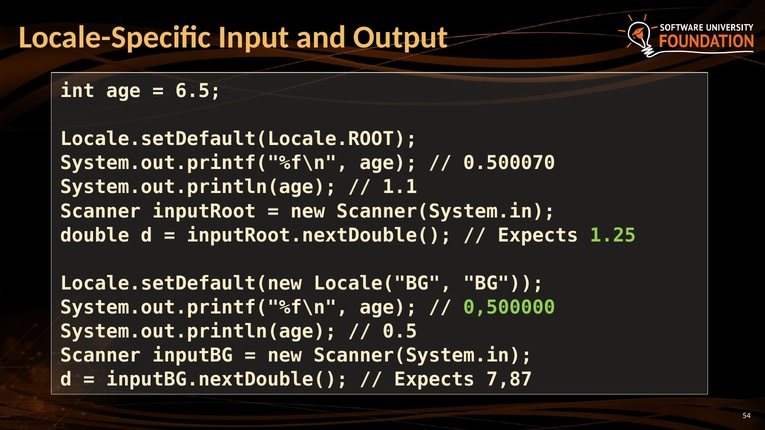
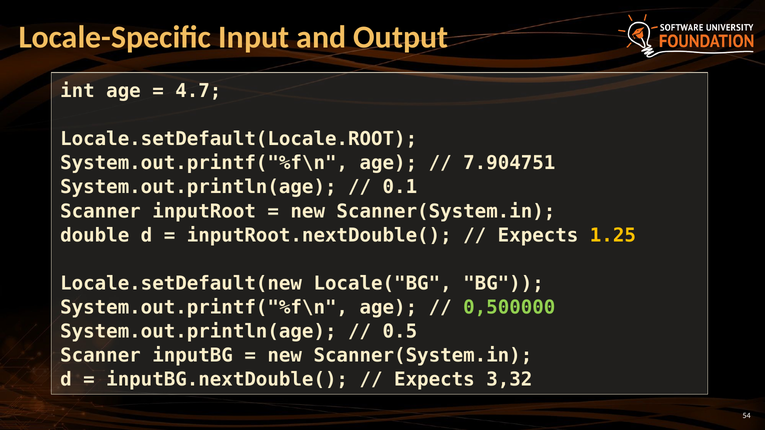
6.5: 6.5 -> 4.7 (198, 91)
0.500070: 0.500070 -> 7.904751 (509, 163)
1.1: 1.1 -> 0.1 (400, 187)
1.25 colour: light green -> yellow (613, 236)
7,87: 7,87 -> 3,32 (509, 380)
